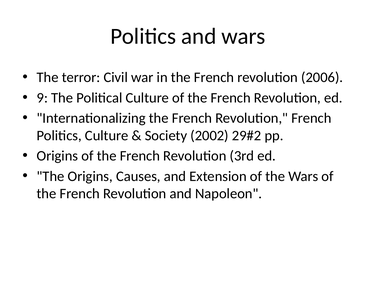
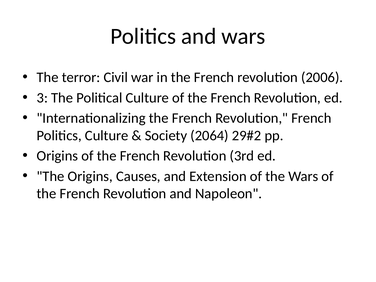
9: 9 -> 3 (42, 98)
2002: 2002 -> 2064 (210, 136)
